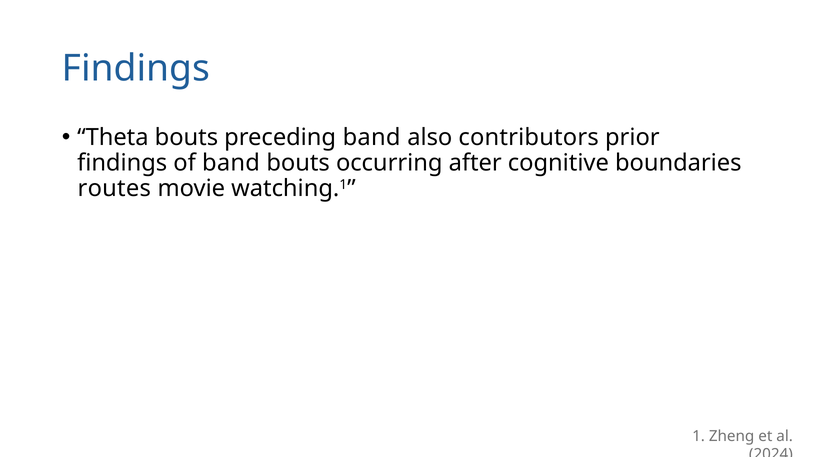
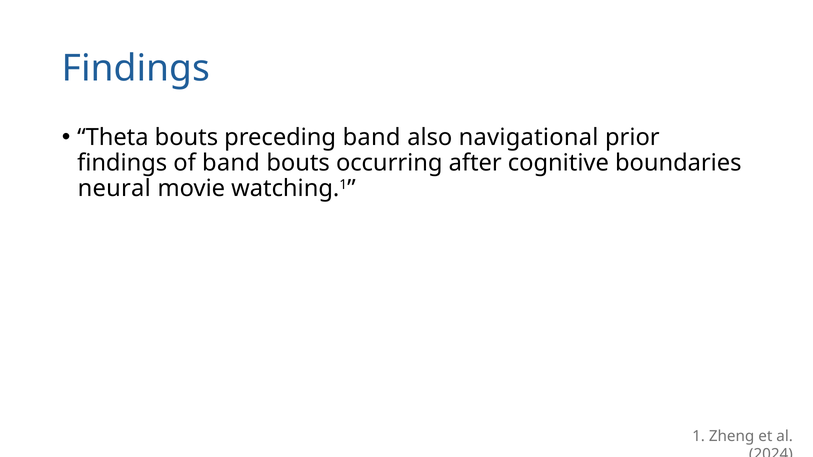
contributors: contributors -> navigational (529, 137)
routes: routes -> neural (114, 189)
